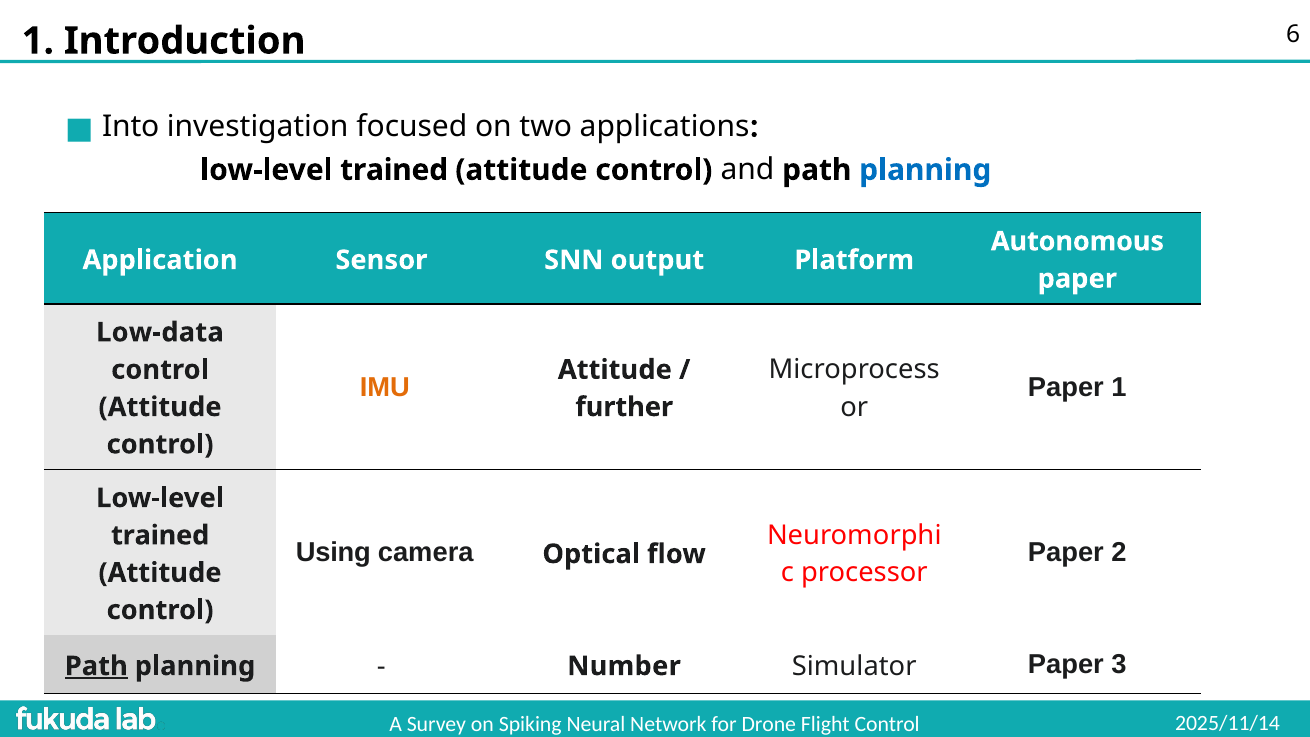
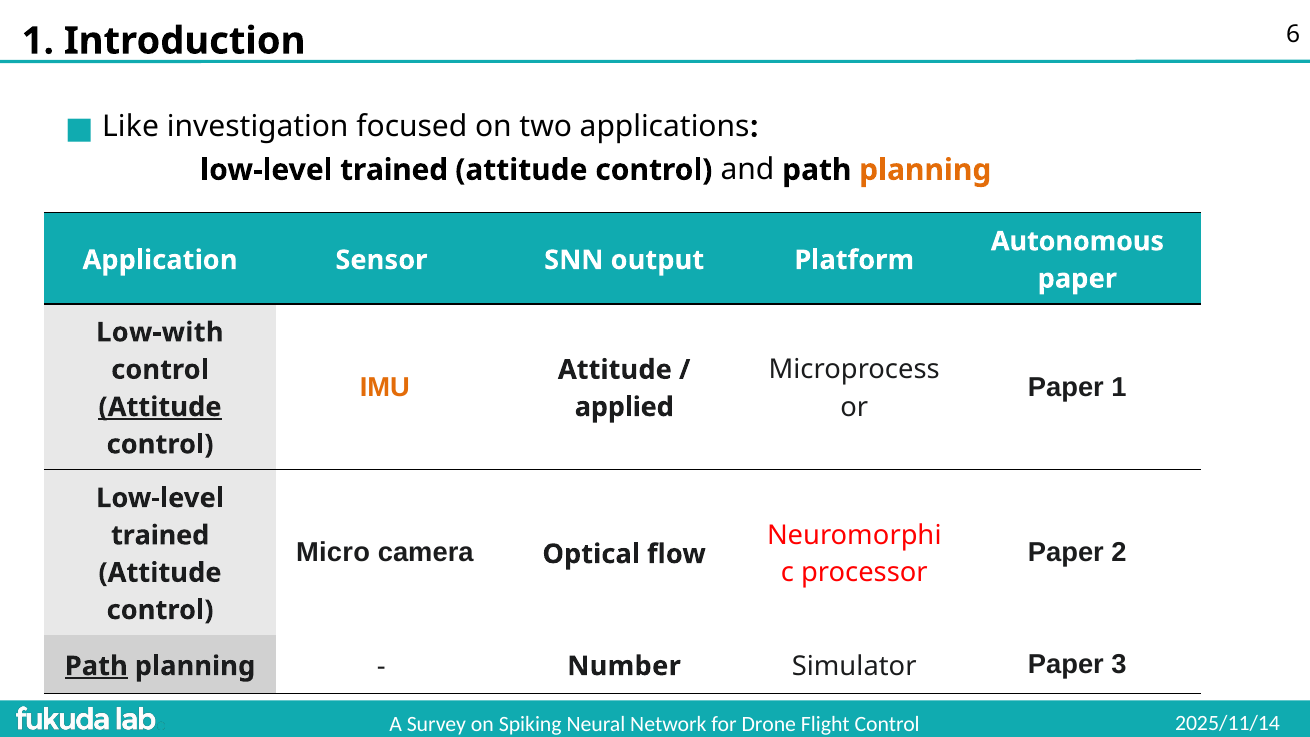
Into: Into -> Like (131, 127)
planning colour: blue -> orange (925, 170)
Low-data: Low-data -> Low-with (160, 332)
Attitude underline: none -> present (160, 407)
further: further -> applied (624, 407)
Using: Using -> Micro (333, 553)
